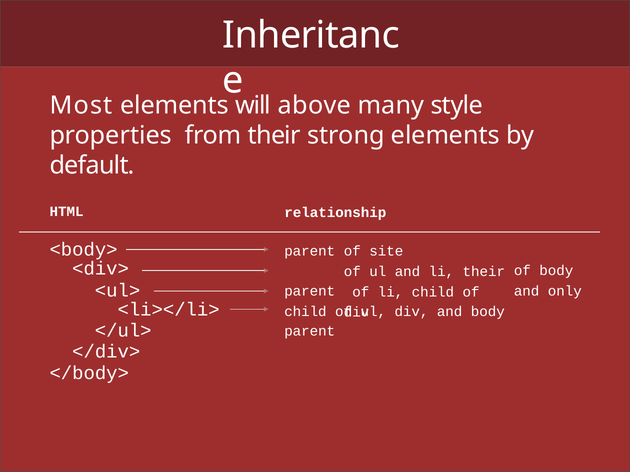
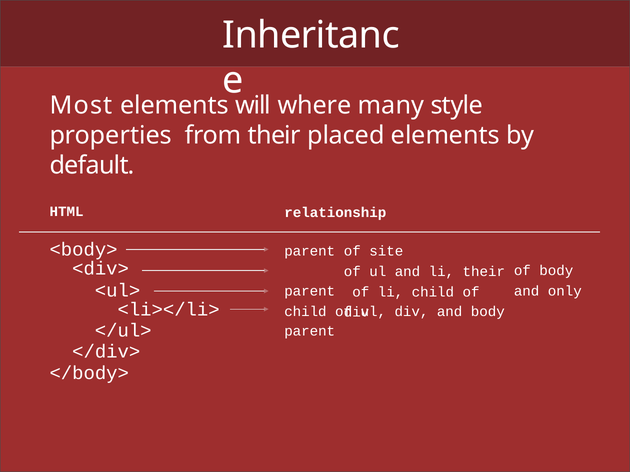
above: above -> where (314, 106)
strong: strong -> placed (346, 136)
